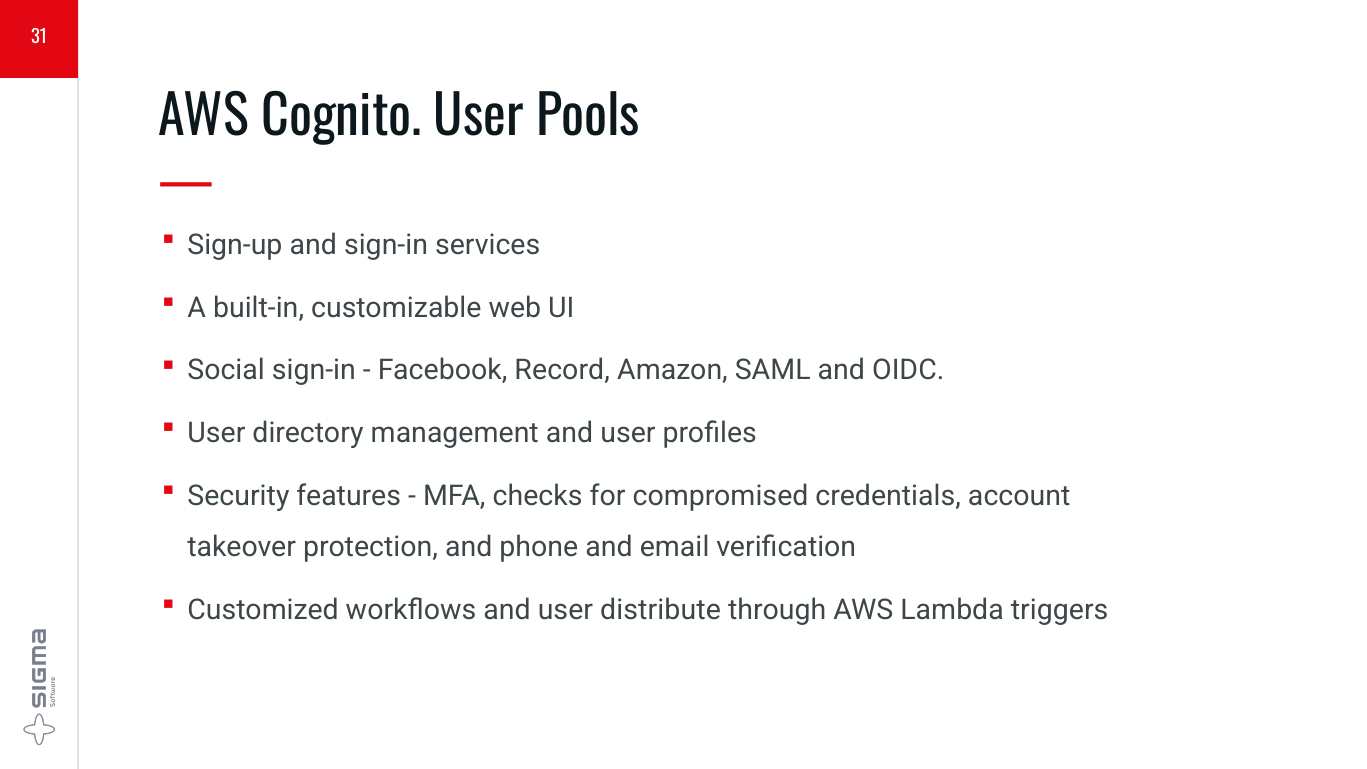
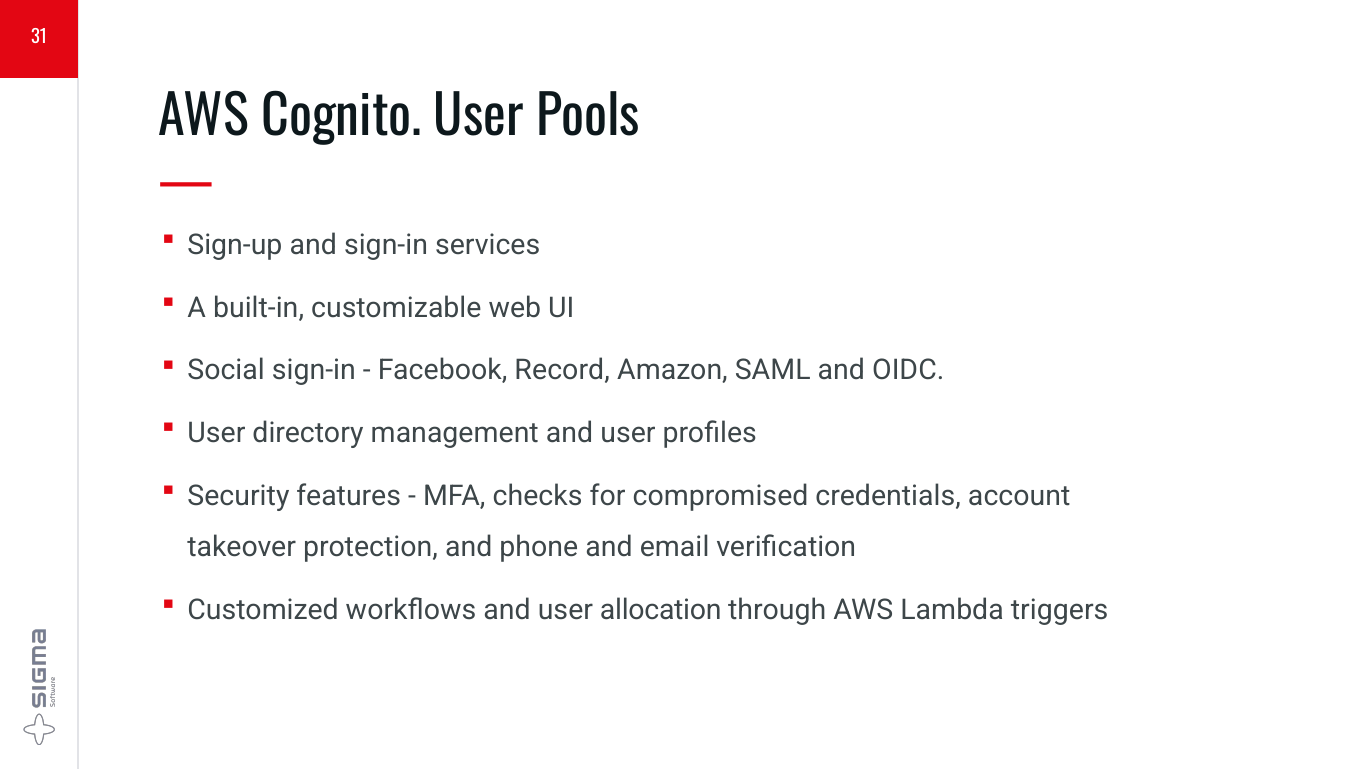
distribute: distribute -> allocation (661, 610)
